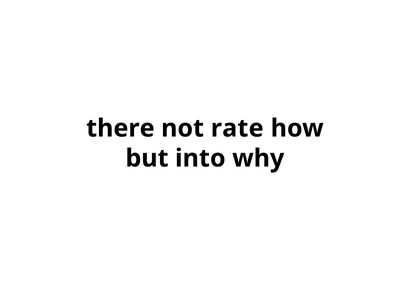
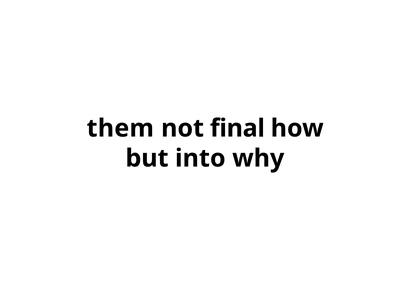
there: there -> them (120, 129)
rate: rate -> final (237, 129)
